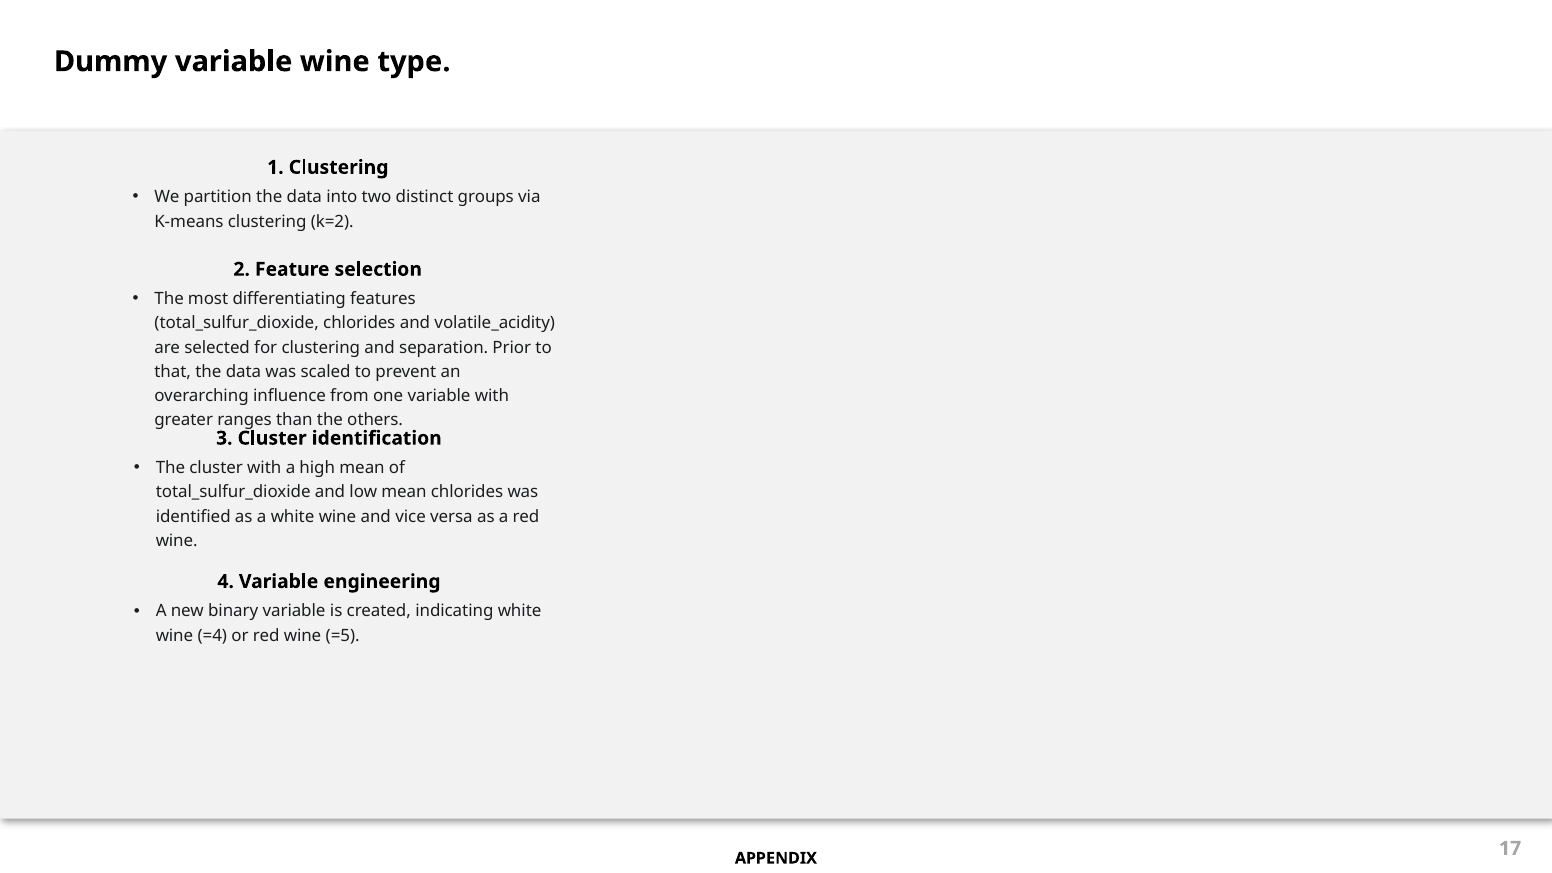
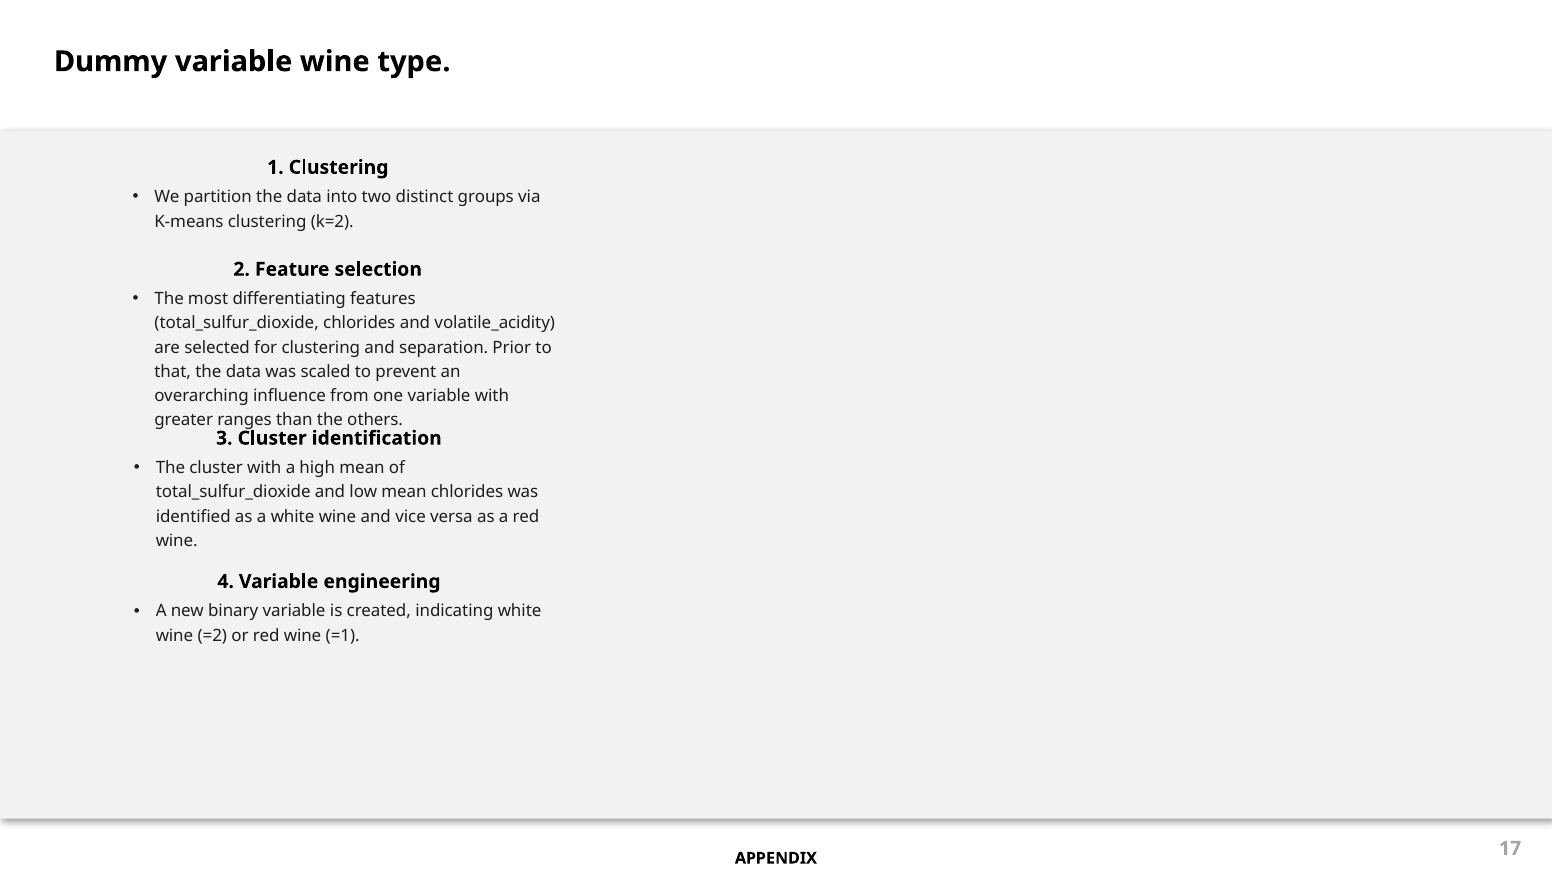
=4: =4 -> =2 (212, 636)
=5: =5 -> =1 (343, 636)
